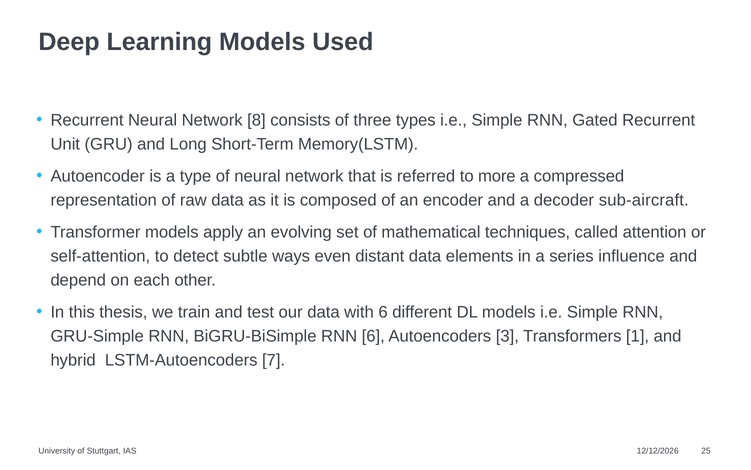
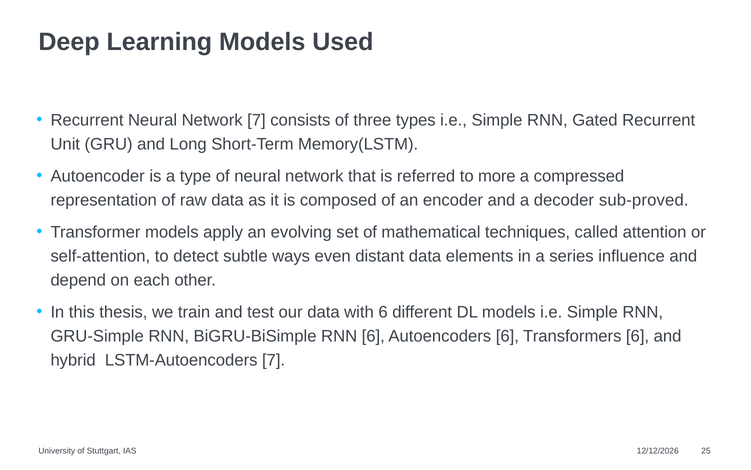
Network 8: 8 -> 7 (256, 120)
sub-aircraft: sub-aircraft -> sub-proved (644, 200)
Autoencoders 3: 3 -> 6 (507, 336)
Transformers 1: 1 -> 6 (638, 336)
